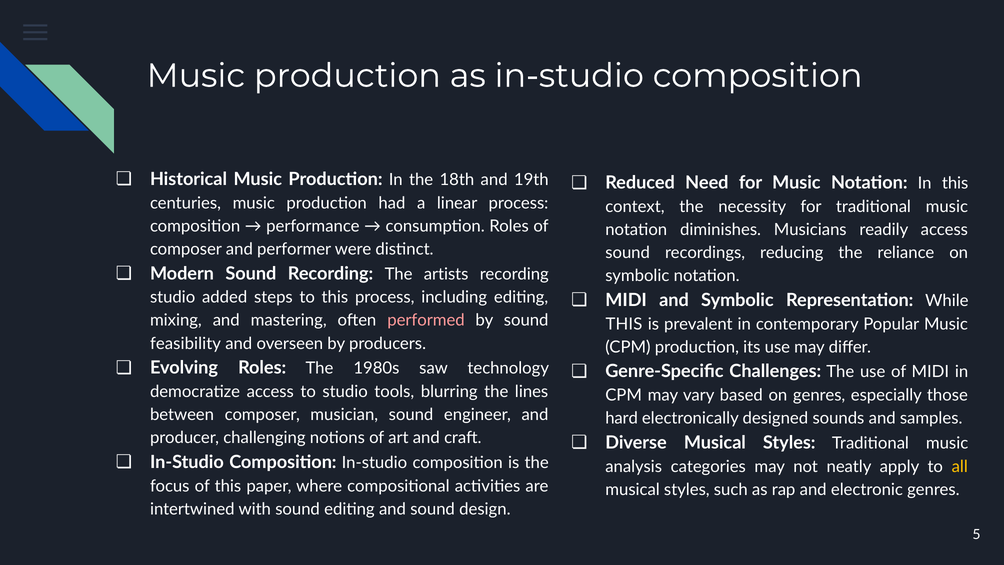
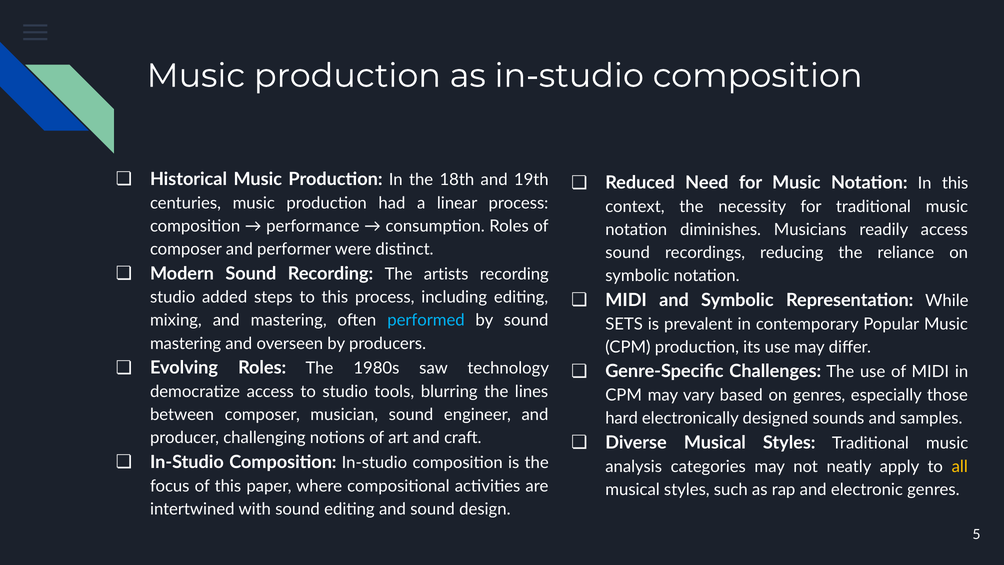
performed colour: pink -> light blue (426, 320)
THIS: THIS -> SETS (624, 324)
feasibility: feasibility -> mastering (186, 343)
